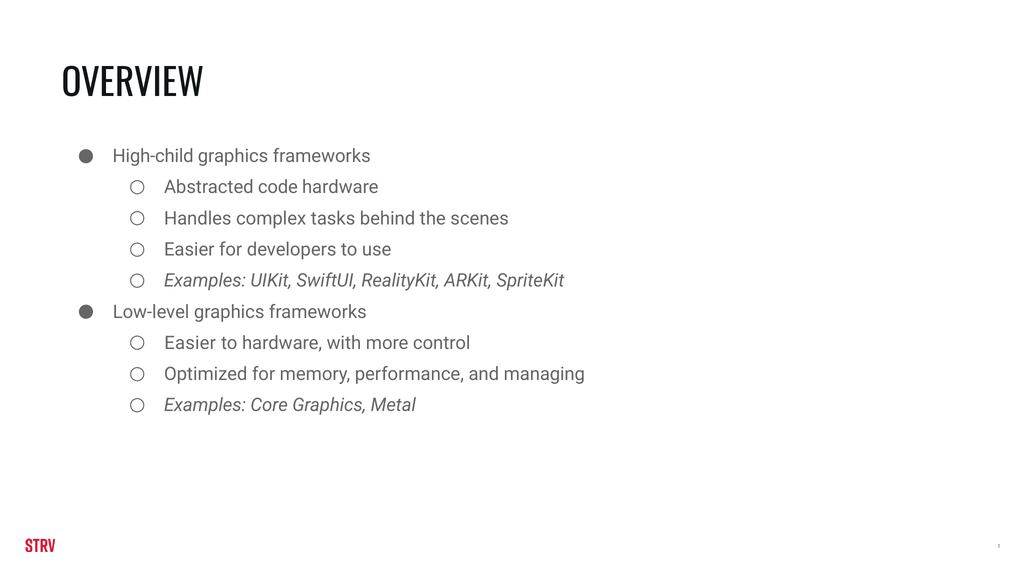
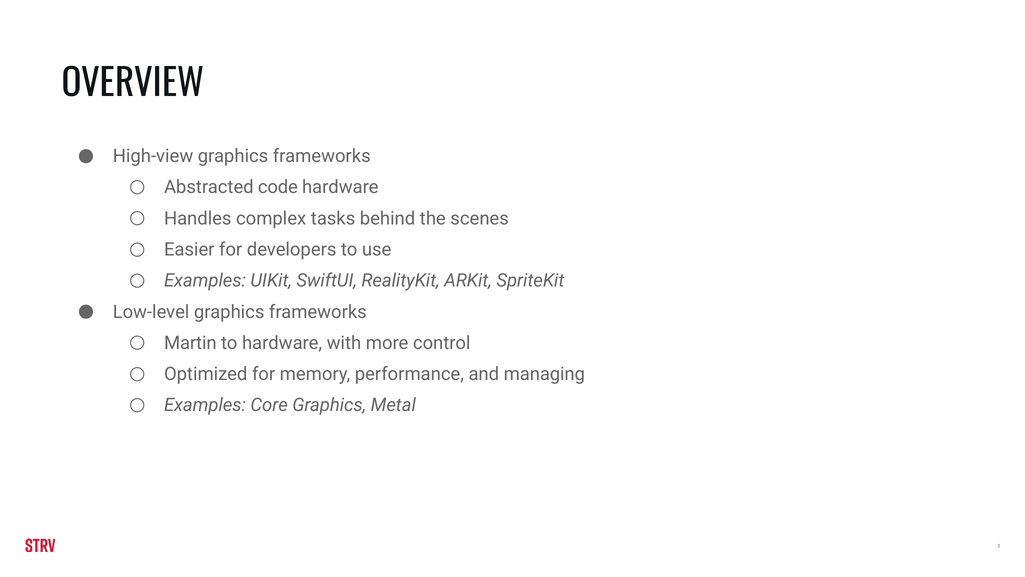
High-child: High-child -> High-view (153, 156)
Easier: Easier -> Martin (190, 343)
